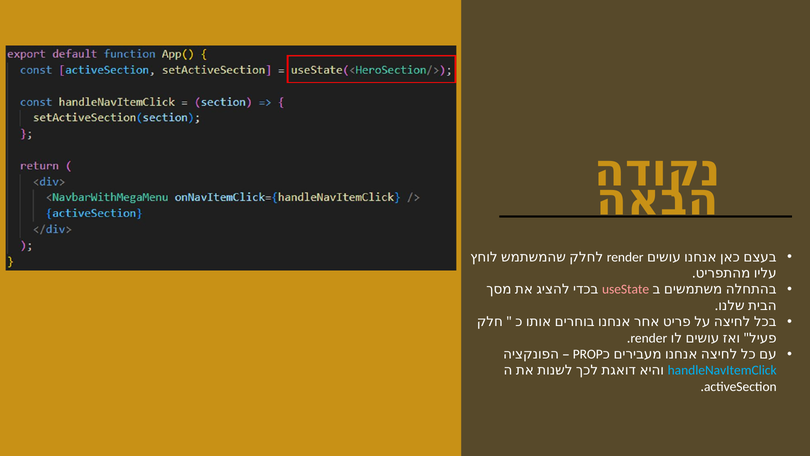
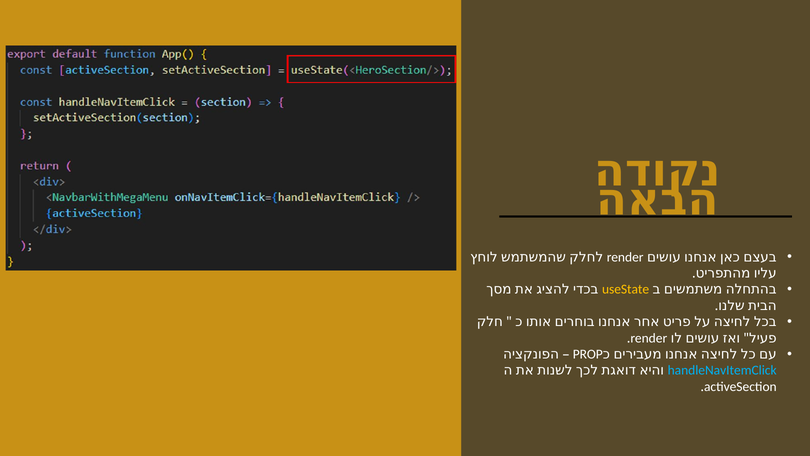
useState colour: pink -> yellow (626, 289)
